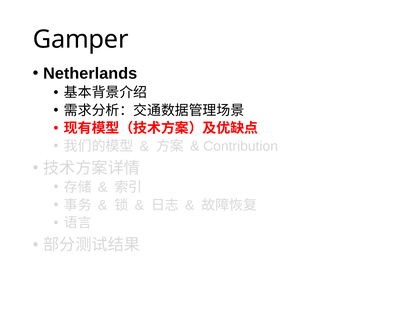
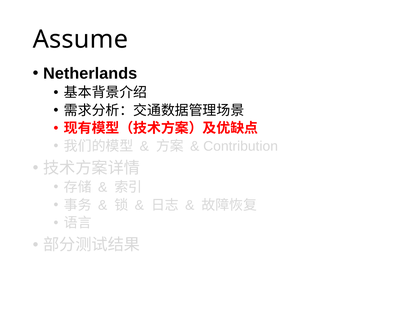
Gamper: Gamper -> Assume (80, 40)
